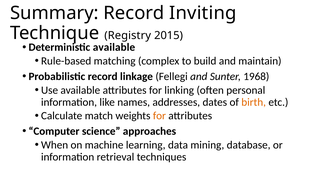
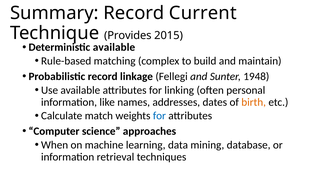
Inviting: Inviting -> Current (203, 13)
Registry: Registry -> Provides (128, 35)
1968: 1968 -> 1948 (256, 77)
for colour: orange -> blue (159, 116)
